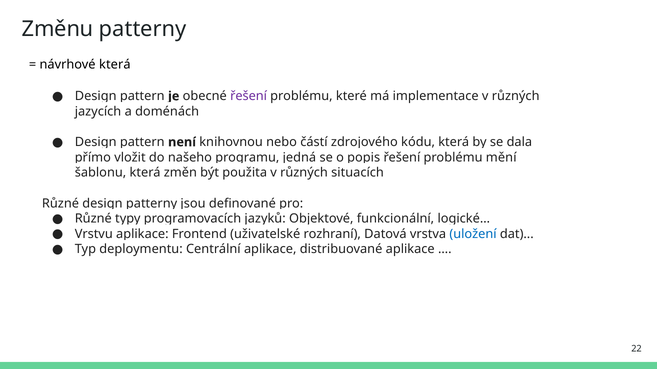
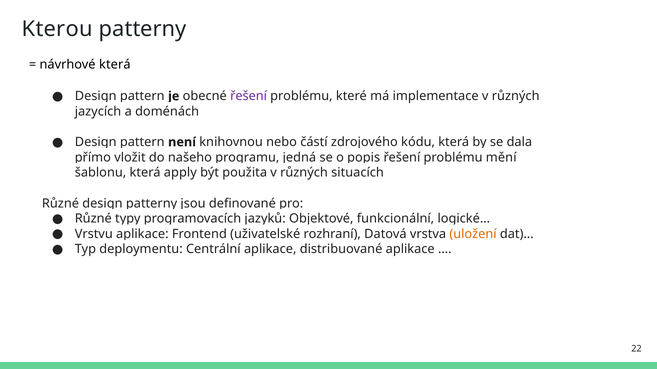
Změnu: Změnu -> Kterou (57, 29)
změn: změn -> apply (180, 173)
uložení colour: blue -> orange (473, 234)
